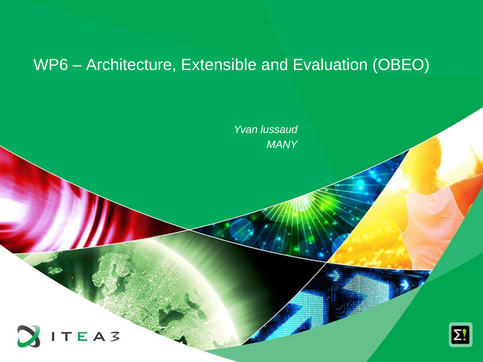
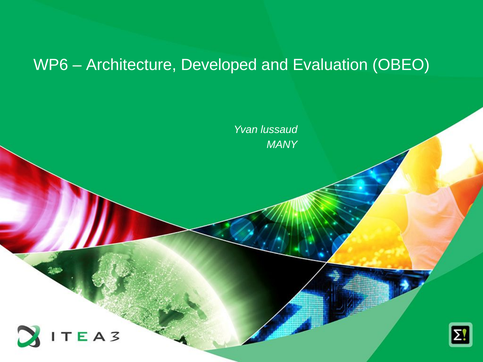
Extensible: Extensible -> Developed (219, 65)
